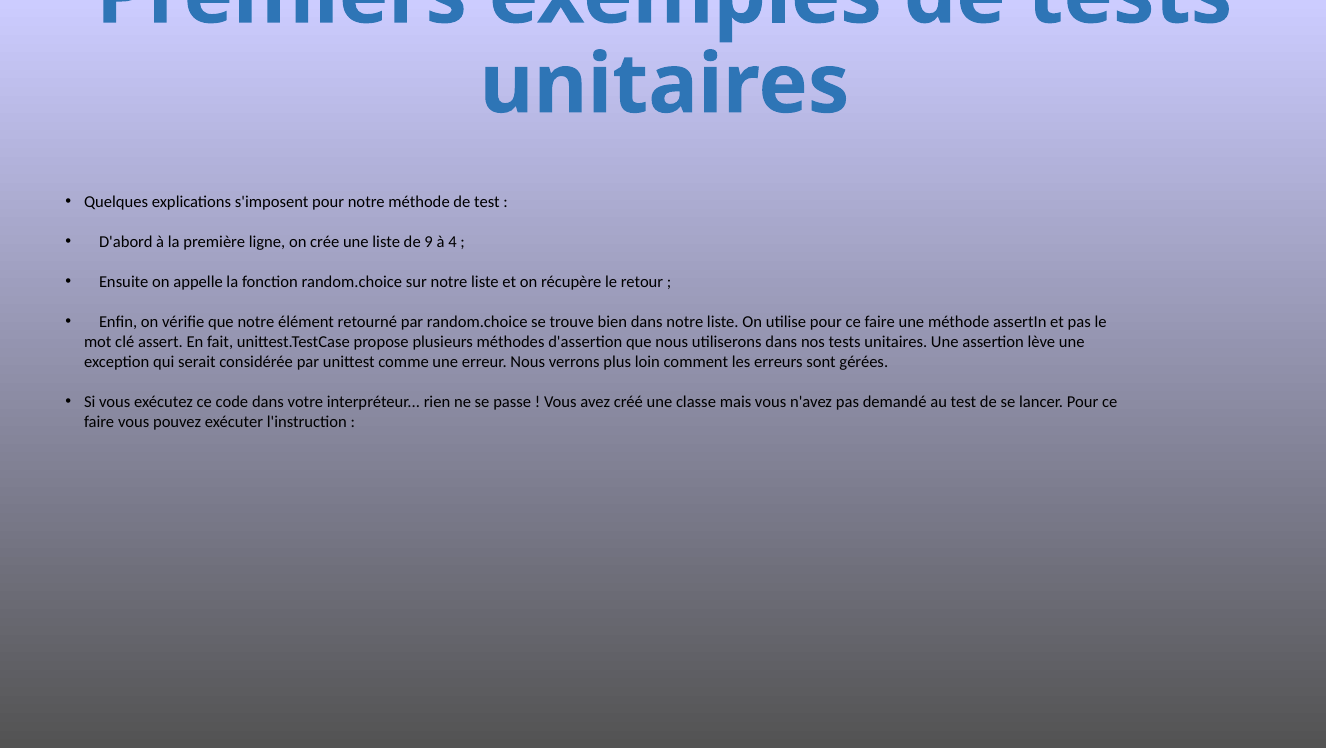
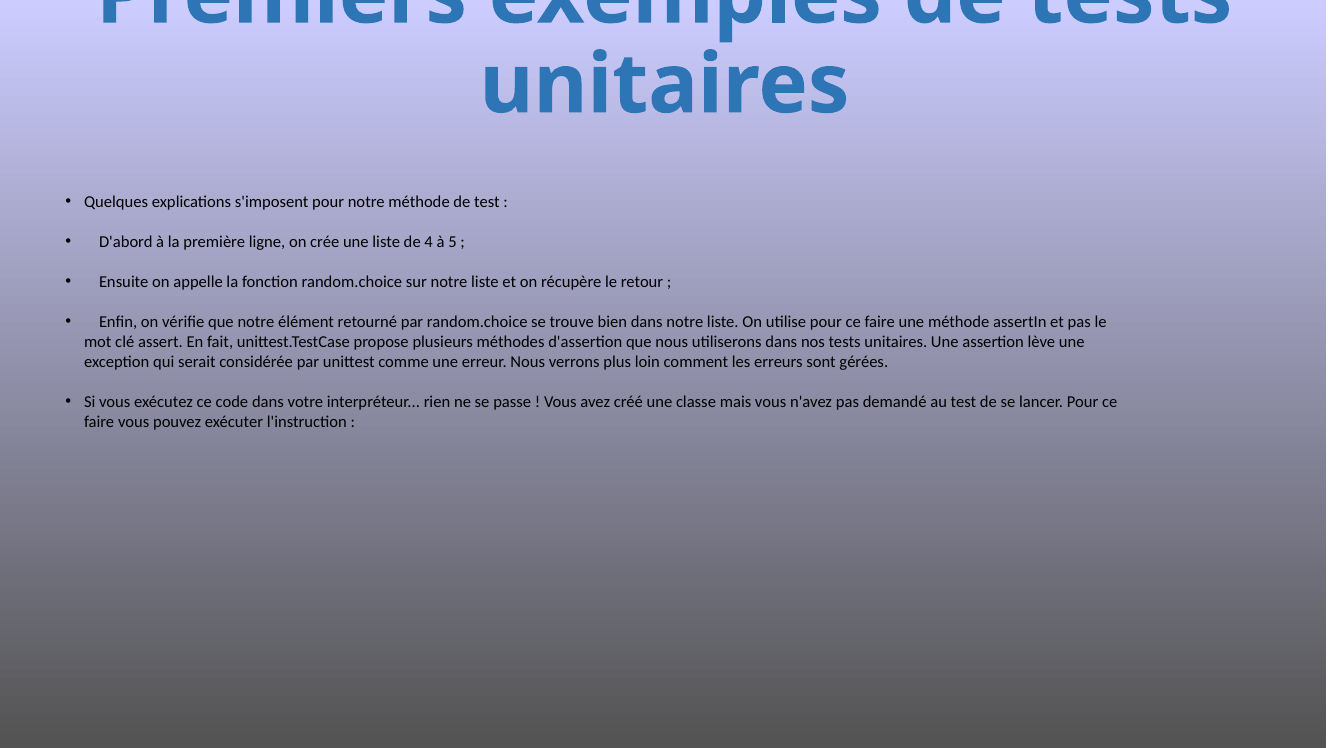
9: 9 -> 4 (429, 242)
4: 4 -> 5 (453, 242)
